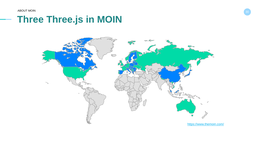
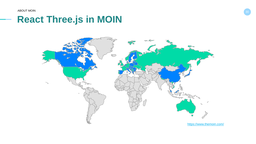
Three: Three -> React (30, 20)
